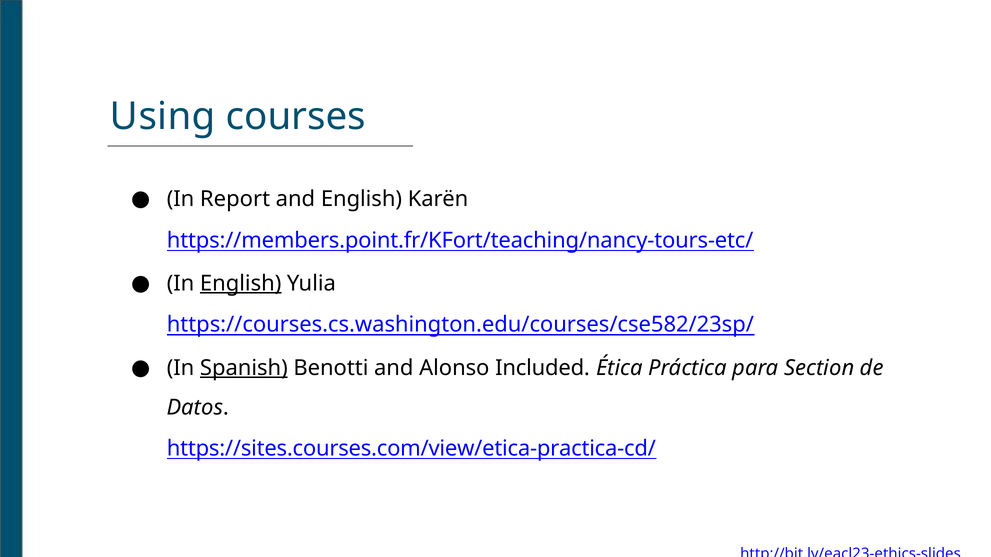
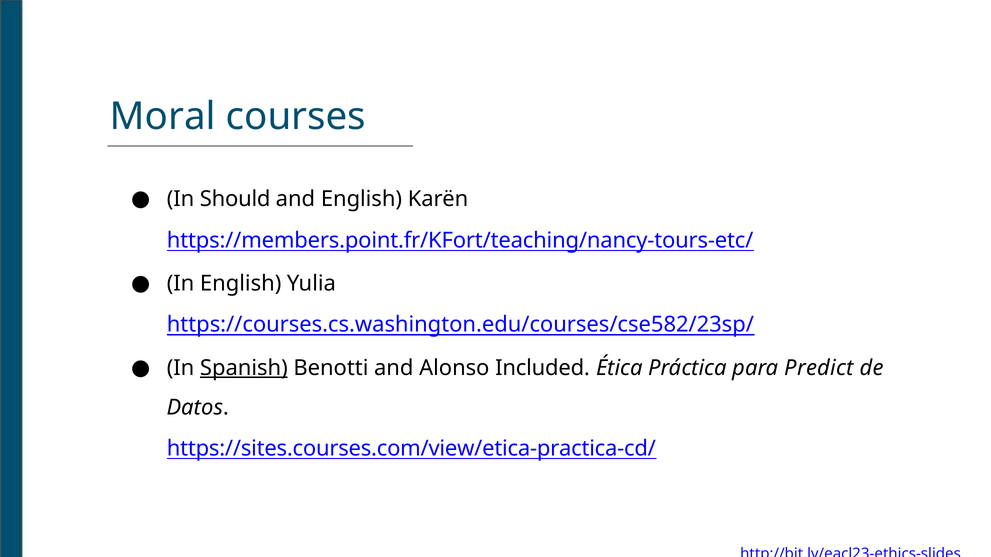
Using: Using -> Moral (163, 117)
Report: Report -> Should (235, 199)
English underline: present -> none (241, 284)
Section: Section -> Predict (819, 368)
